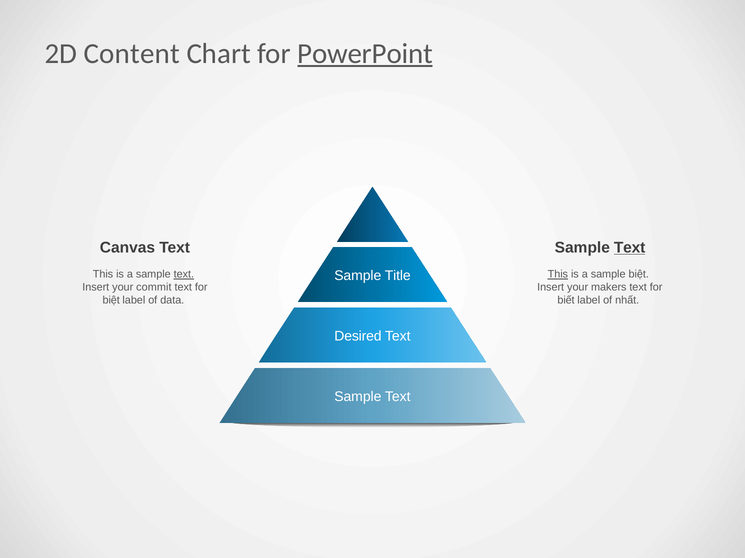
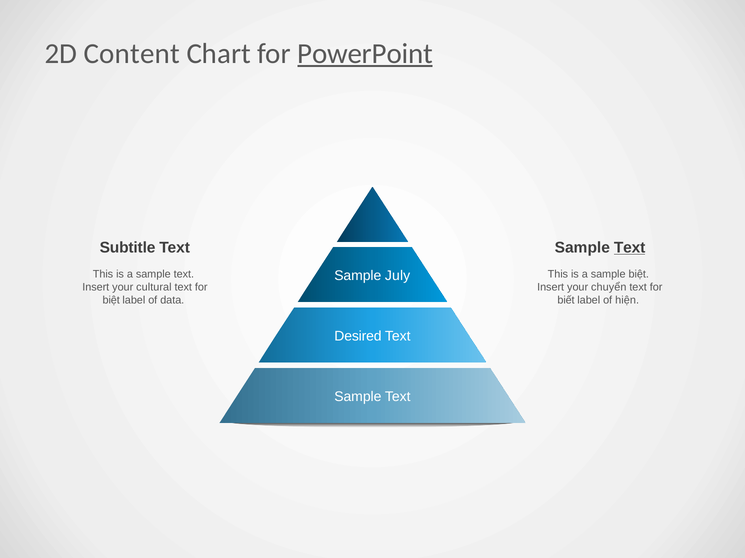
Canvas: Canvas -> Subtitle (128, 248)
text underline: present -> none (184, 275)
Title: Title -> July (398, 276)
This underline: present -> none (558, 275)
commit: commit -> cultural (154, 288)
makers: makers -> chuyển (609, 288)
nhất: nhất -> hiện (627, 301)
